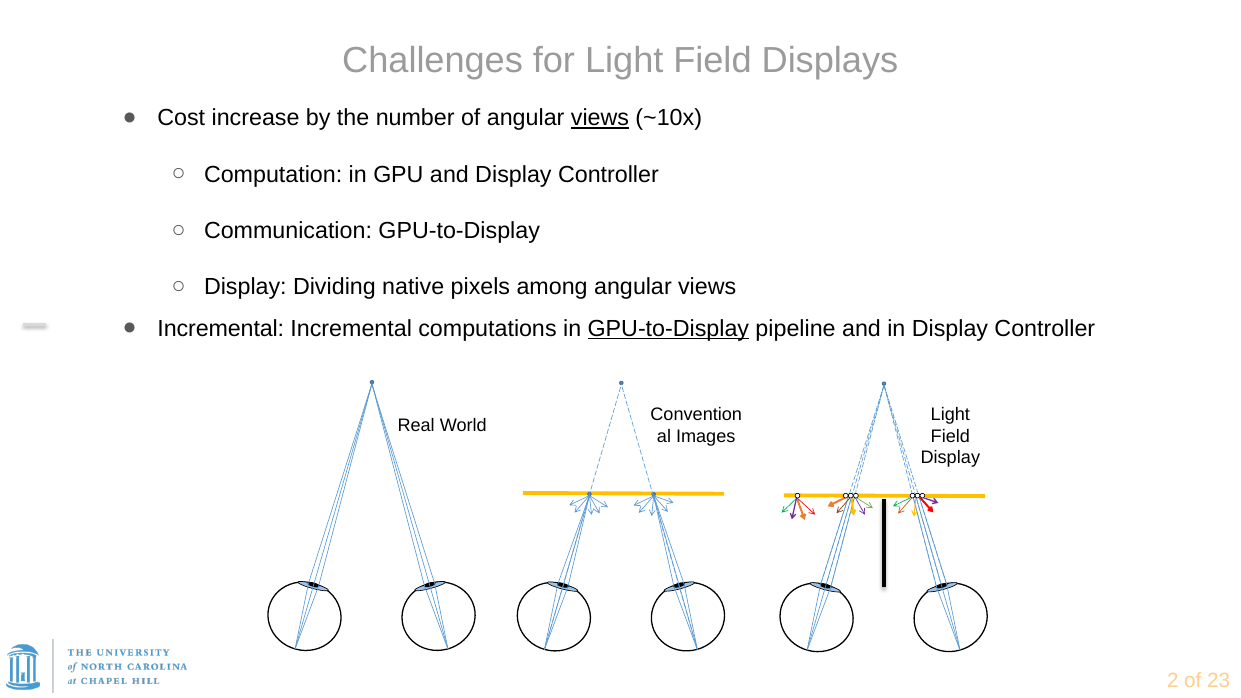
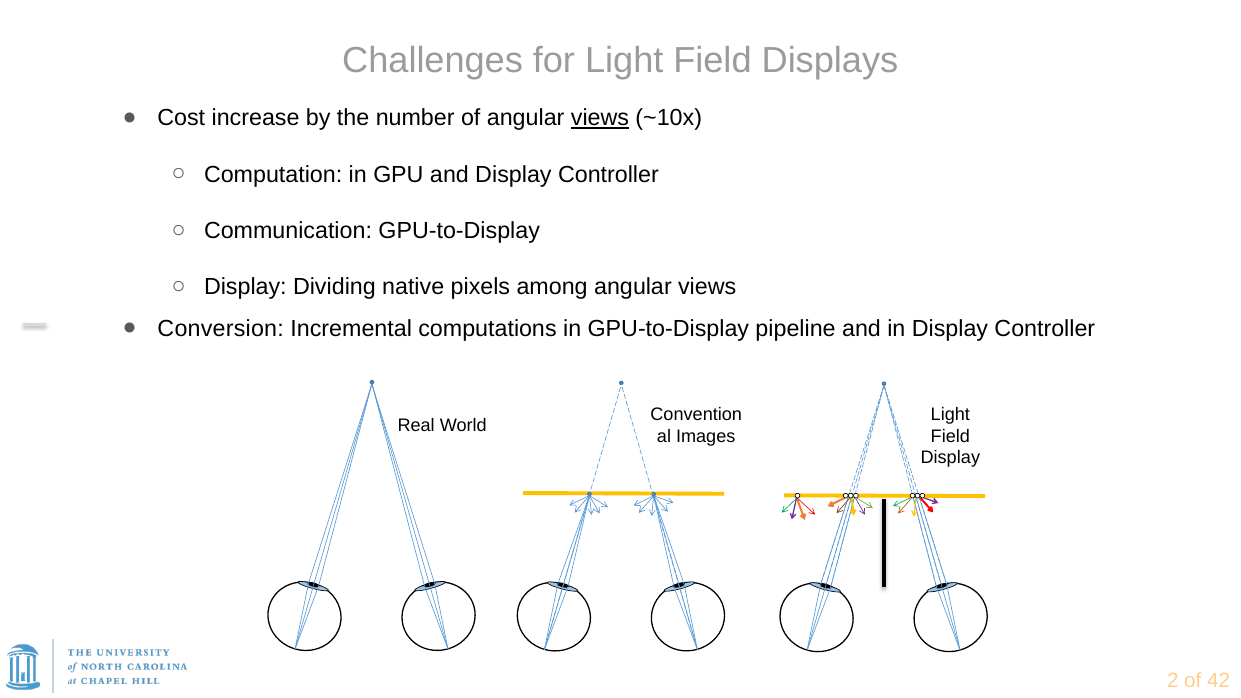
Incremental: Incremental -> Conversion (221, 329)
GPU-to-Display underline: present -> none (668, 329)
23: 23 -> 42 (1219, 681)
